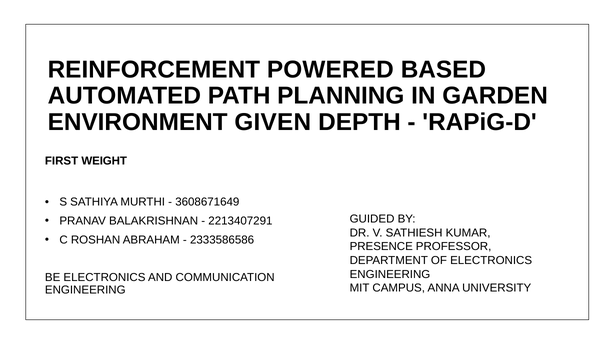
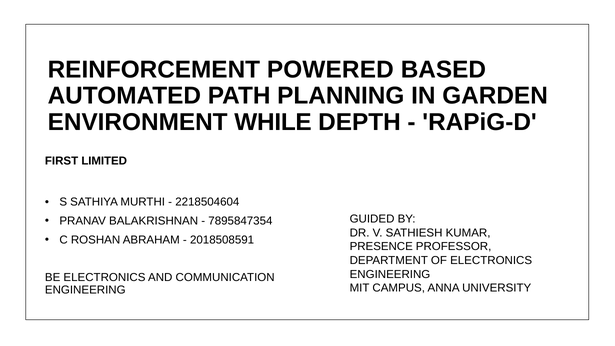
GIVEN: GIVEN -> WHILE (273, 122)
WEIGHT: WEIGHT -> LIMITED (104, 161)
3608671649: 3608671649 -> 2218504604 (207, 202)
2213407291: 2213407291 -> 7895847354 (240, 221)
2333586586: 2333586586 -> 2018508591 (222, 240)
